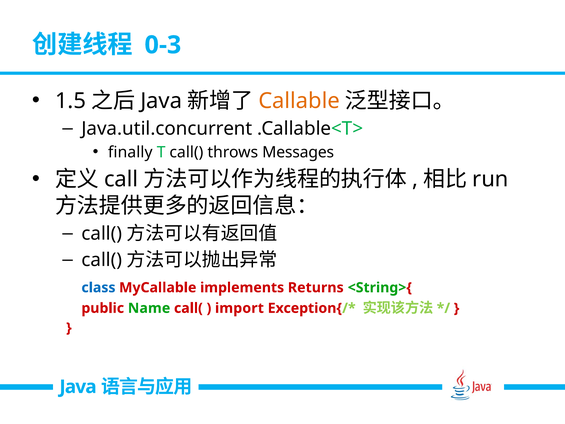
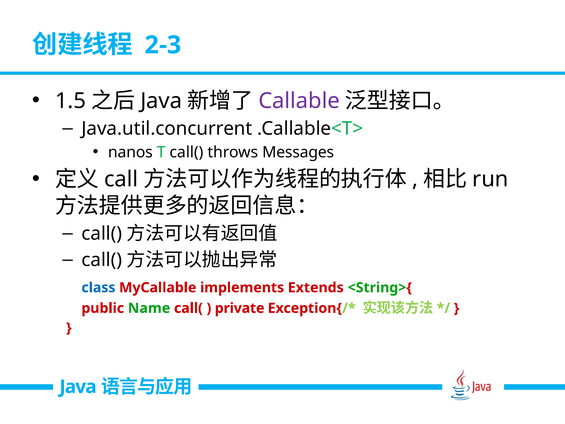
0-3: 0-3 -> 2-3 (163, 45)
Callable colour: orange -> purple (299, 101)
finally: finally -> nanos (130, 152)
Returns: Returns -> Extends (316, 287)
import: import -> private (240, 308)
